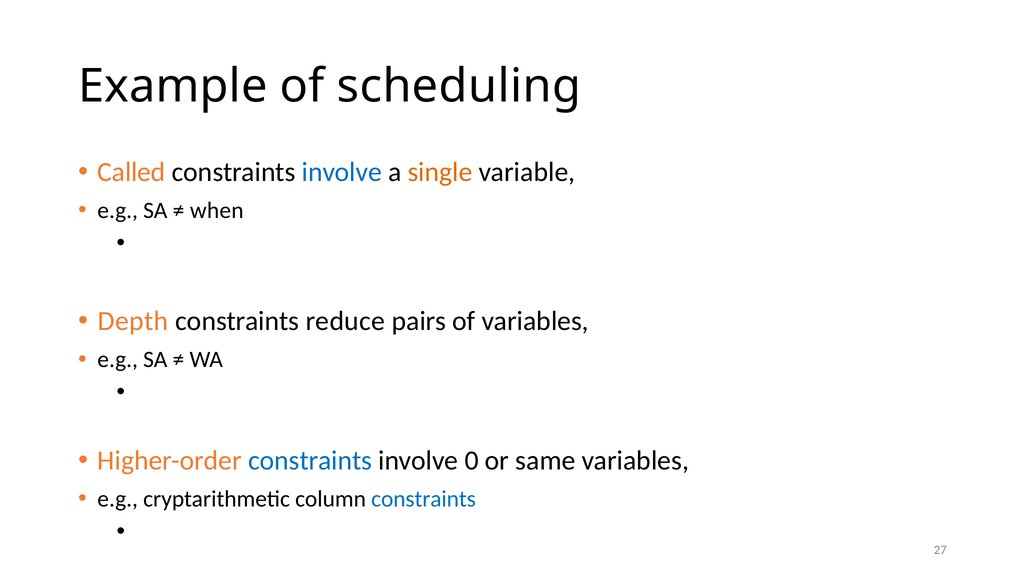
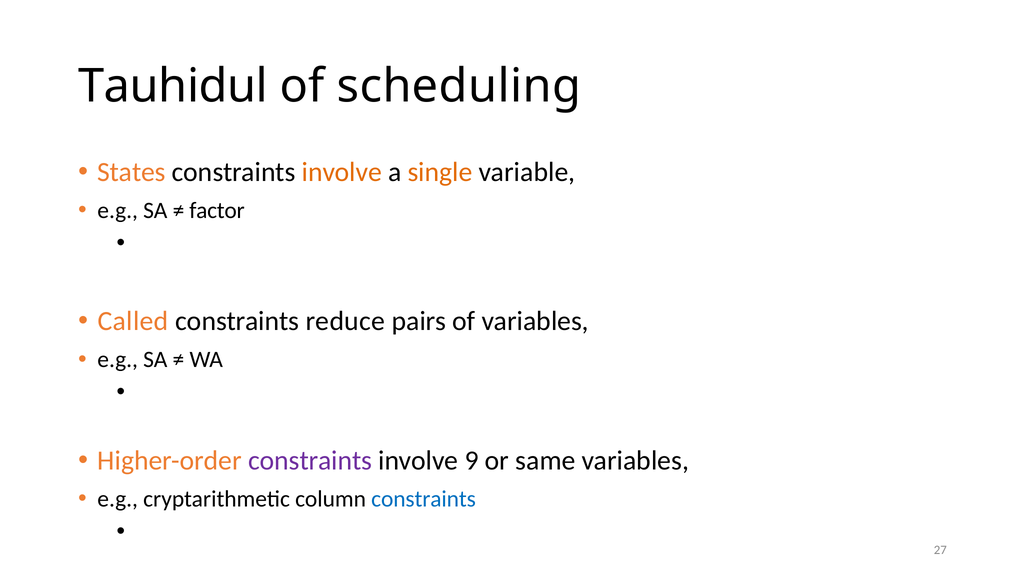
Example: Example -> Tauhidul (173, 86)
Called: Called -> States (131, 172)
involve colour: blue -> orange (342, 172)
when: when -> factor (217, 210)
Depth: Depth -> Called (133, 322)
constraints colour: blue -> purple (310, 461)
0: 0 -> 9 (472, 461)
